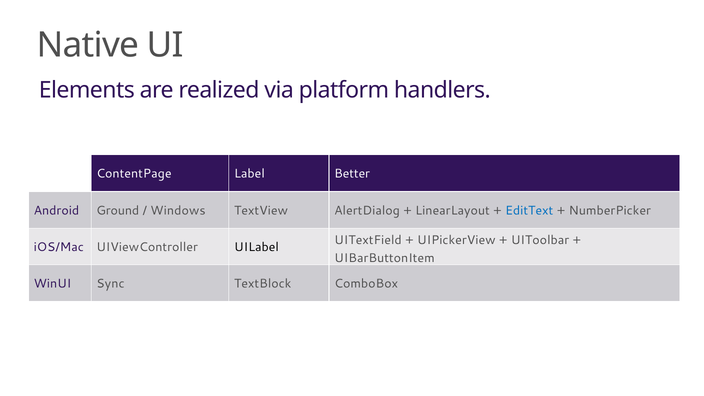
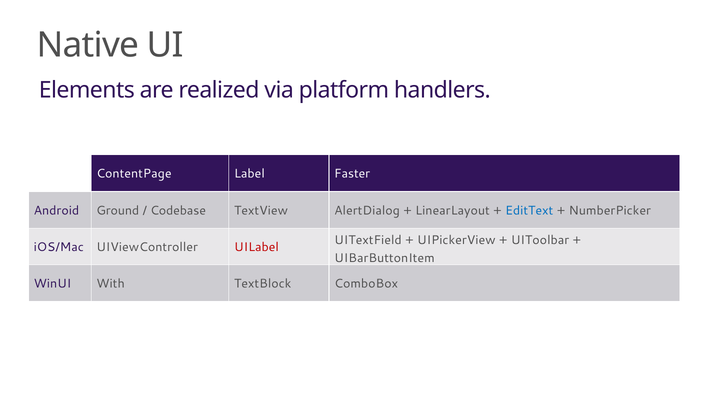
Better: Better -> Faster (352, 174)
Windows: Windows -> Codebase (178, 211)
UILabel colour: black -> red (256, 247)
Sync: Sync -> With (111, 284)
